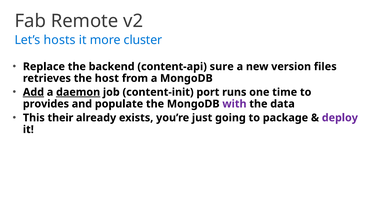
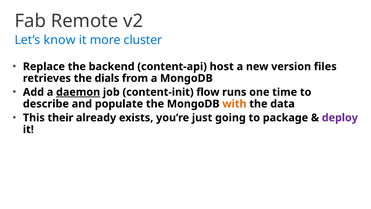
hosts: hosts -> know (60, 40)
sure: sure -> host (222, 66)
host: host -> dials (107, 78)
Add underline: present -> none (33, 92)
port: port -> flow (208, 92)
provides: provides -> describe (46, 104)
with colour: purple -> orange (234, 104)
